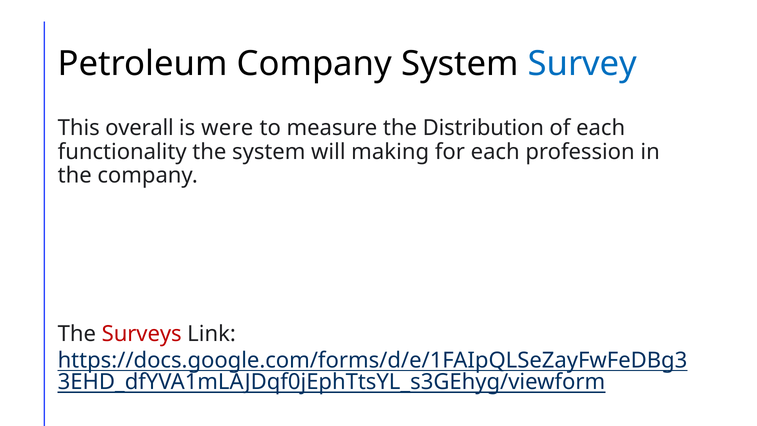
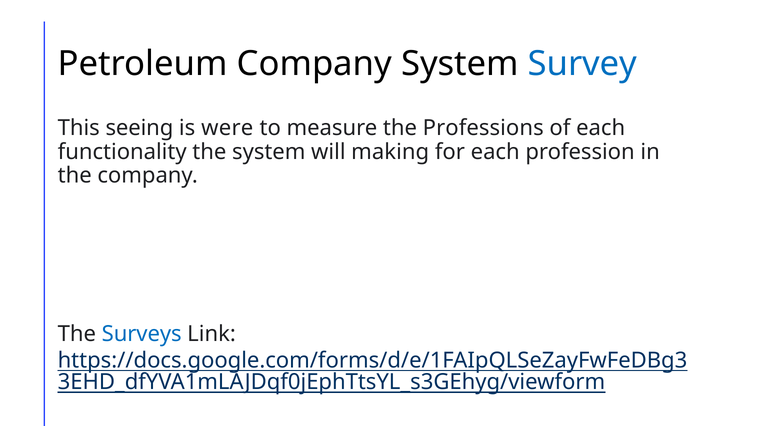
overall: overall -> seeing (139, 128)
Distribution: Distribution -> Professions (483, 128)
Surveys colour: red -> blue (142, 334)
